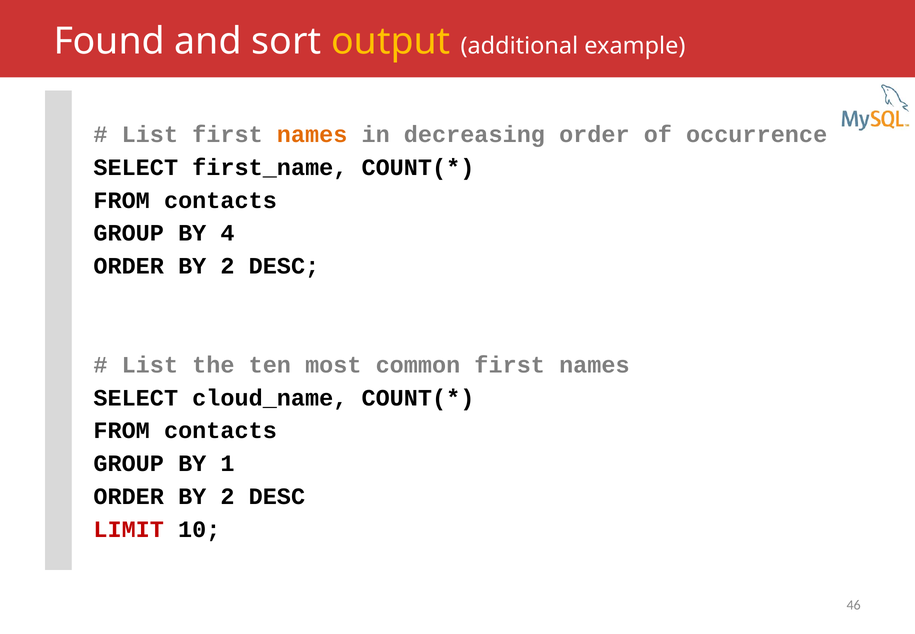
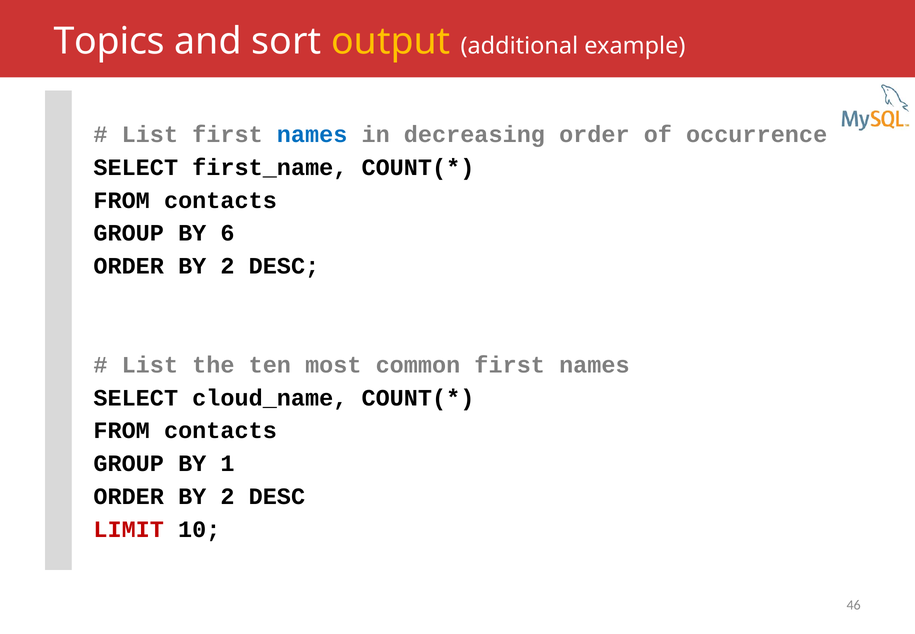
Found: Found -> Topics (109, 41)
names colour: orange -> blue (312, 134)
4: 4 -> 6 (227, 233)
